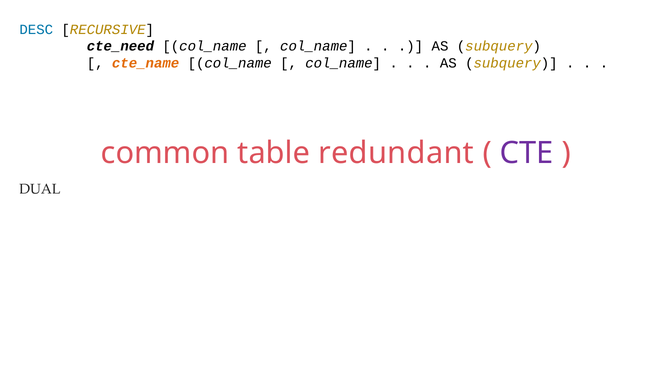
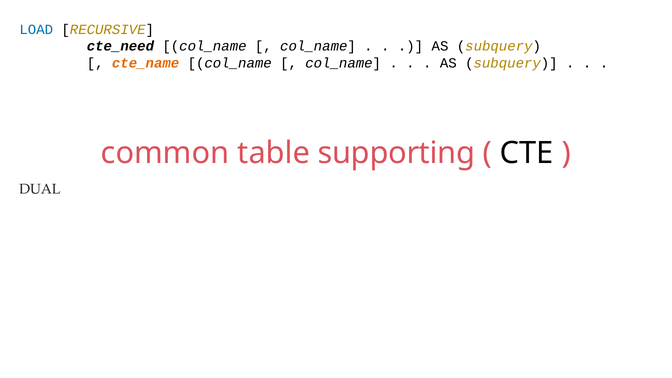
DESC: DESC -> LOAD (36, 29)
redundant: redundant -> supporting (396, 153)
CTE colour: purple -> black (527, 153)
